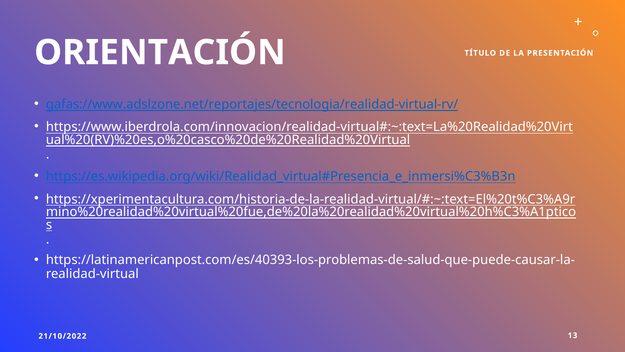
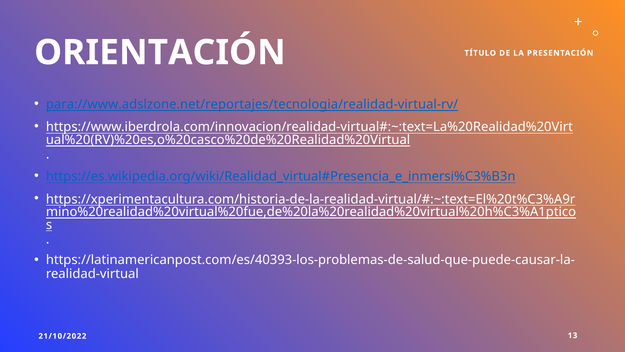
gafas://www.adslzone.net/reportajes/tecnologia/realidad-virtual-rv/: gafas://www.adslzone.net/reportajes/tecnologia/realidad-virtual-rv/ -> para://www.adslzone.net/reportajes/tecnologia/realidad-virtual-rv/ (252, 104)
